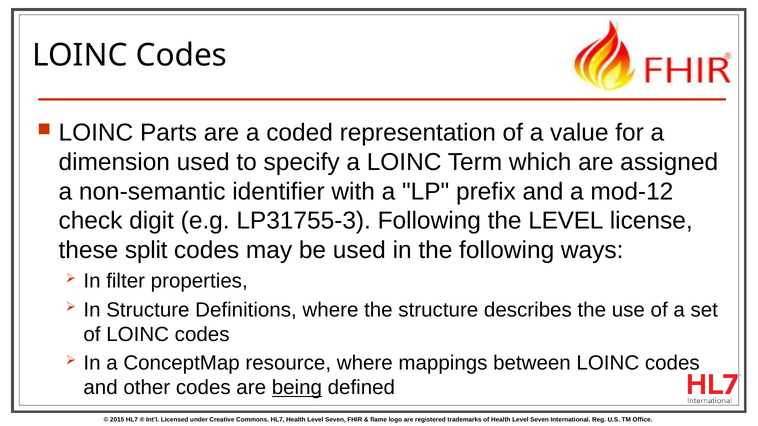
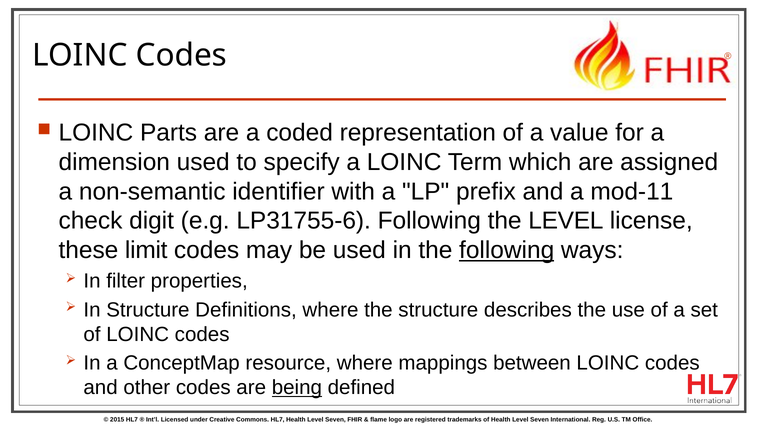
mod-12: mod-12 -> mod-11 (632, 192)
LP31755-3: LP31755-3 -> LP31755-6 (304, 221)
split: split -> limit (146, 250)
following underline: none -> present (507, 250)
